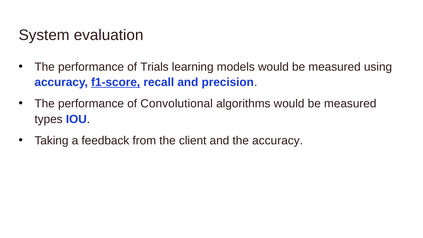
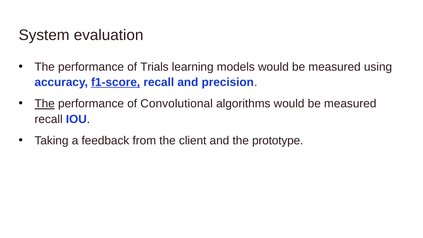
The underline: none -> present (45, 104)
types: types -> recall (49, 119)
the accuracy: accuracy -> prototype (278, 141)
